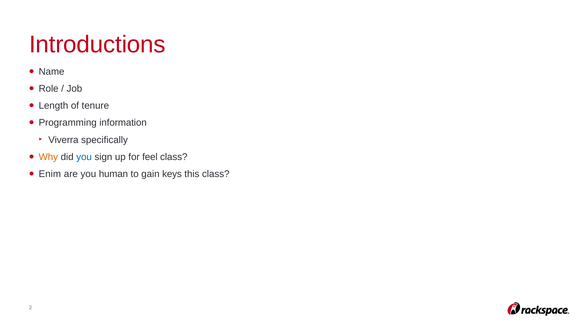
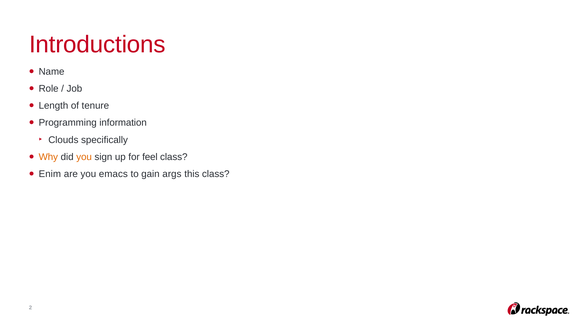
Viverra: Viverra -> Clouds (63, 140)
you colour: blue -> orange (84, 157)
human: human -> emacs (113, 174)
keys: keys -> args (172, 174)
